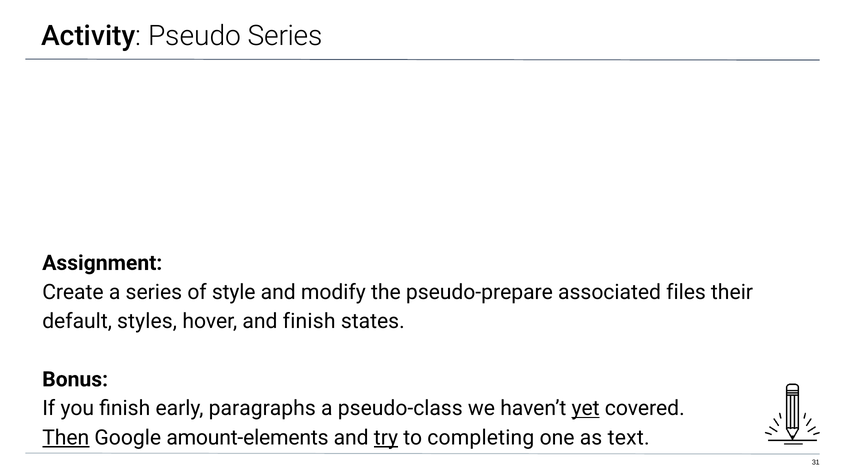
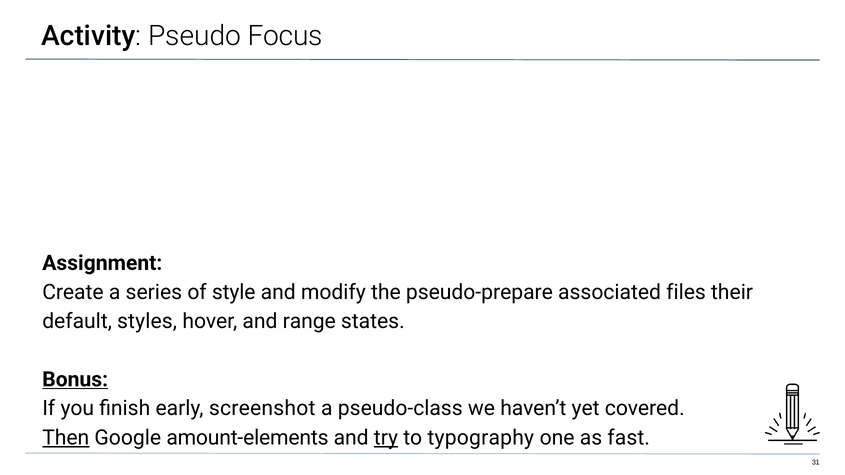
Pseudo Series: Series -> Focus (285, 36)
and finish: finish -> range (309, 321)
Bonus underline: none -> present (75, 380)
paragraphs: paragraphs -> screenshot (262, 409)
yet underline: present -> none (586, 409)
completing: completing -> typography (481, 438)
text: text -> fast (629, 438)
